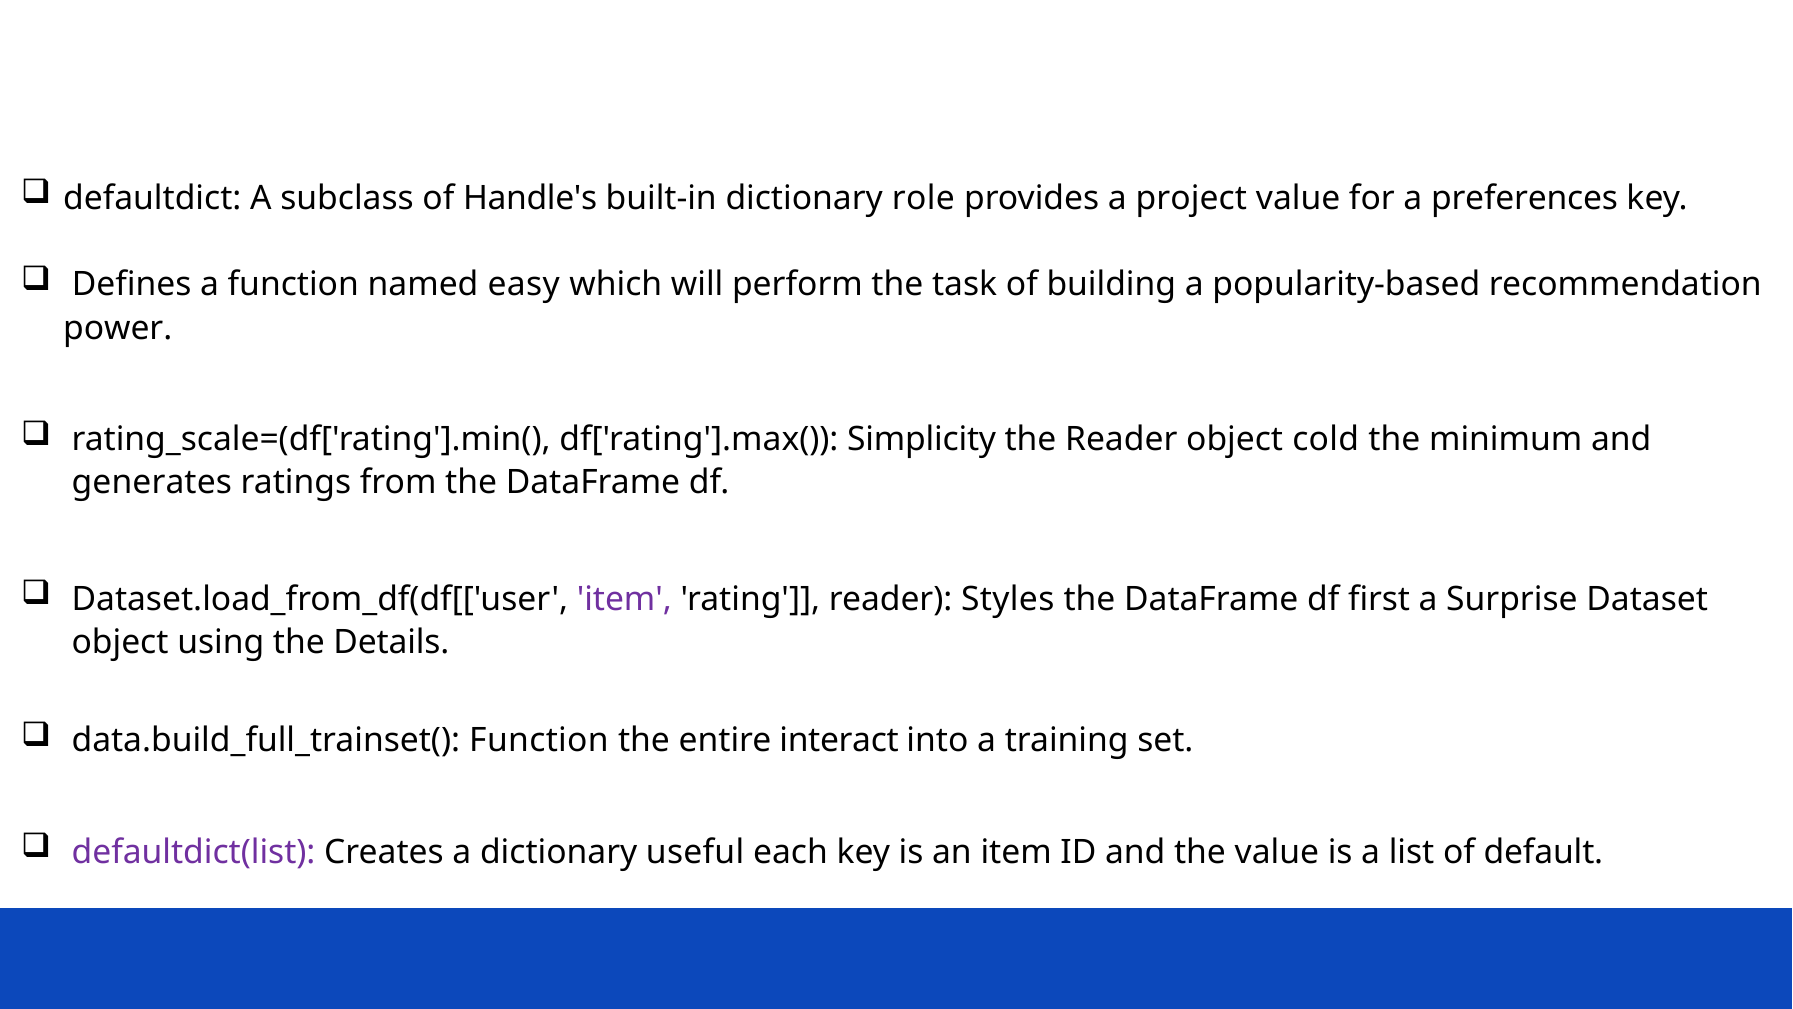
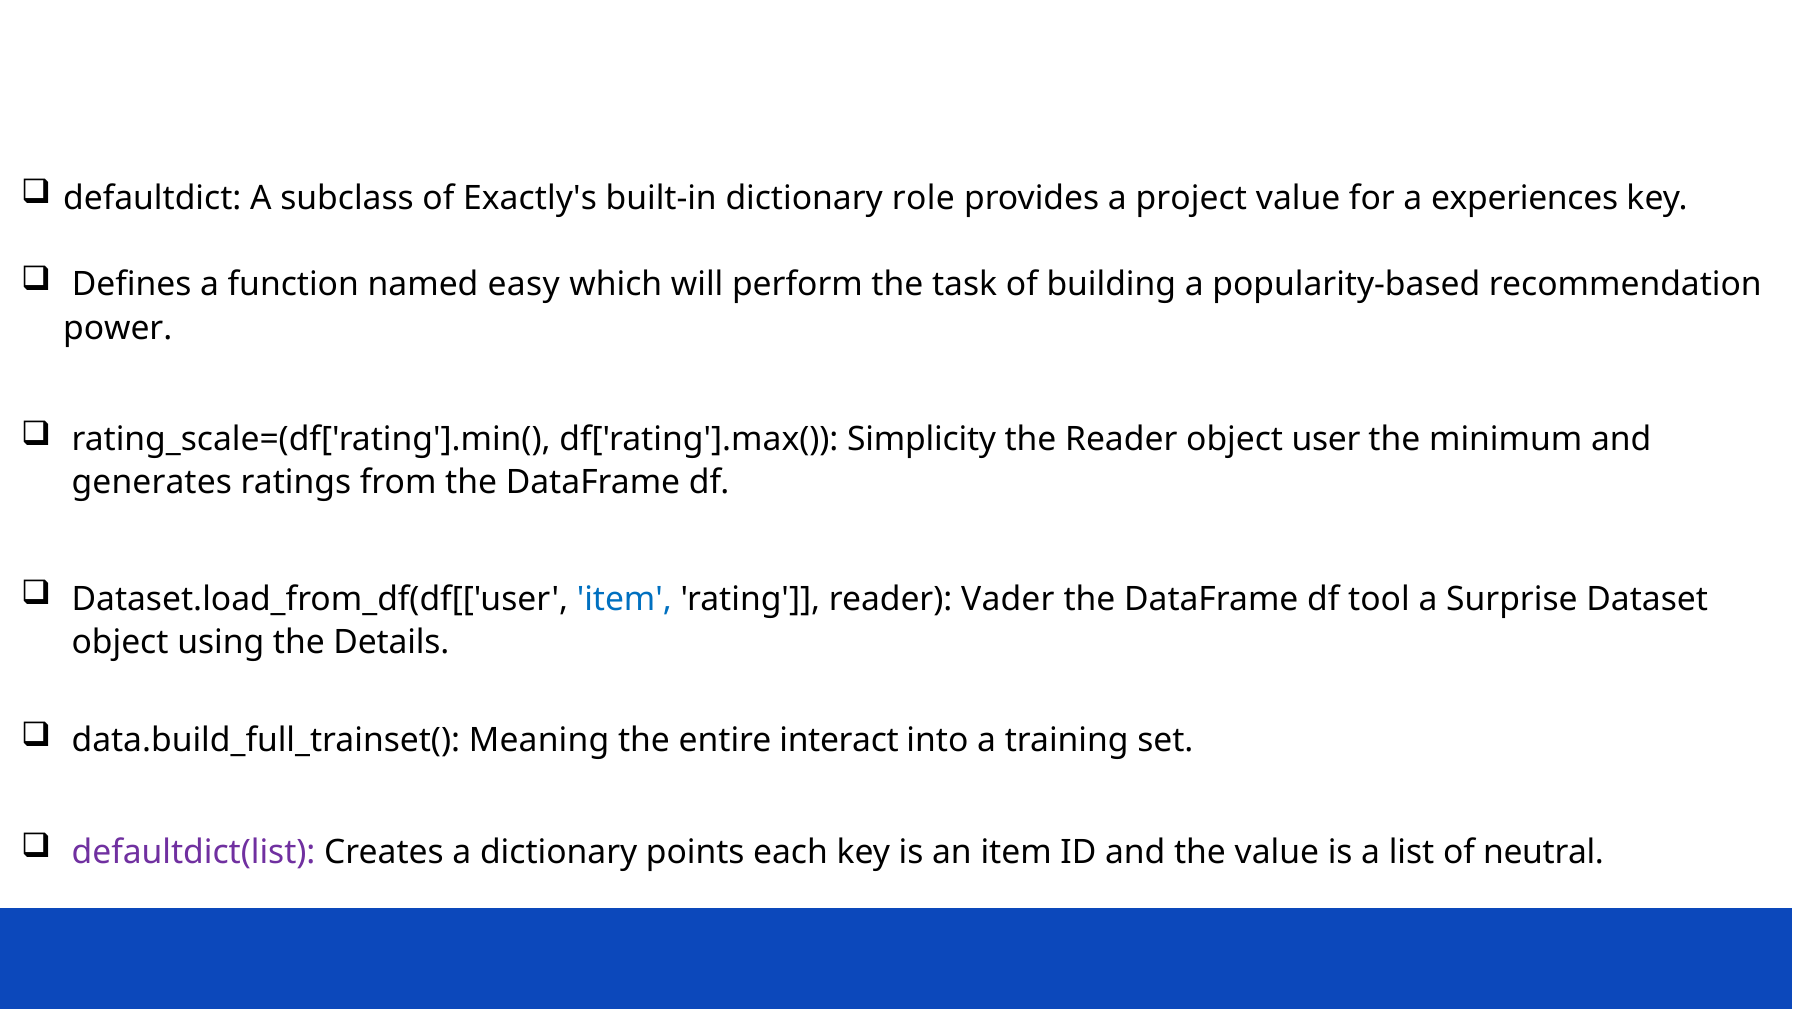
Handle's: Handle's -> Exactly's (530, 198)
preferences: preferences -> experiences (1525, 198)
cold: cold -> user (1326, 439)
item colour: purple -> blue (624, 599)
Styles: Styles -> Vader (1008, 599)
first: first -> tool (1379, 599)
data.build_full_trainset( Function: Function -> Meaning (539, 740)
useful: useful -> points (695, 852)
default: default -> neutral (1544, 852)
